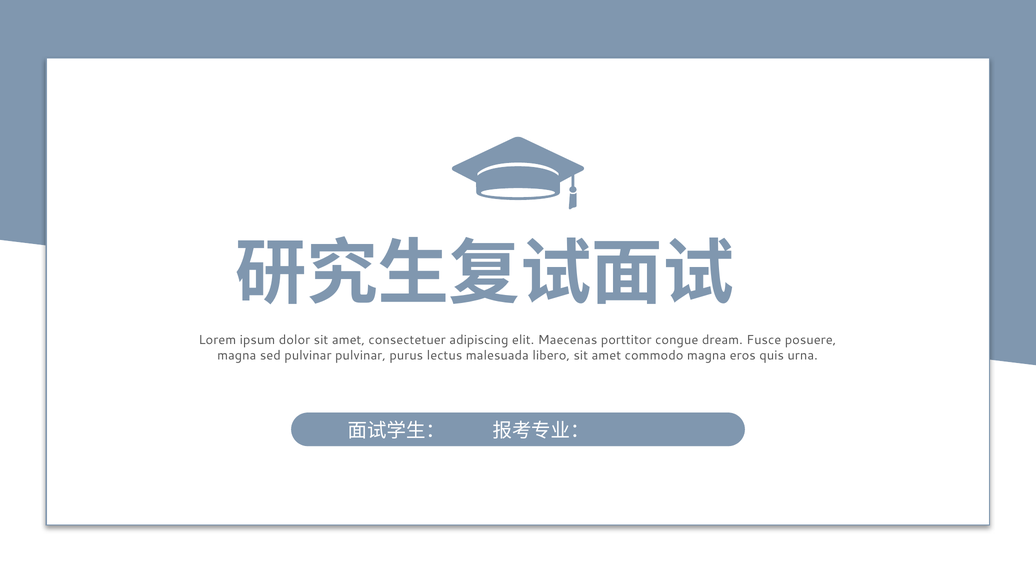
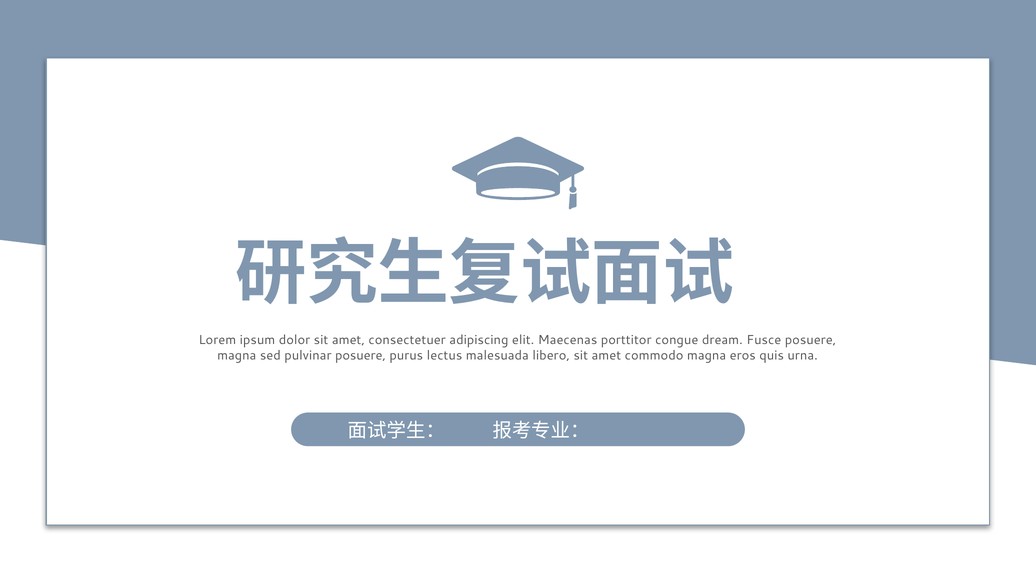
pulvinar pulvinar: pulvinar -> posuere (361, 355)
